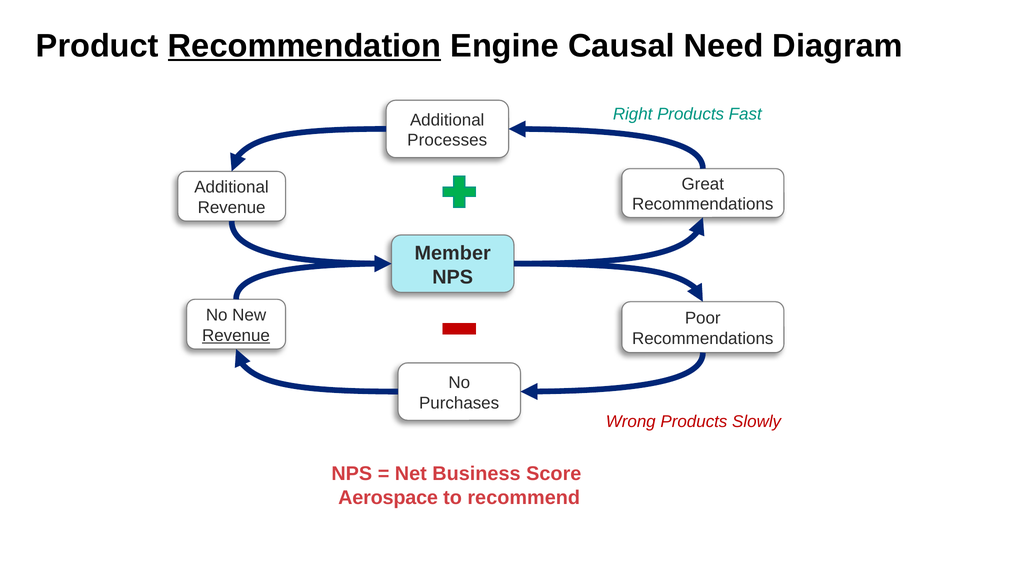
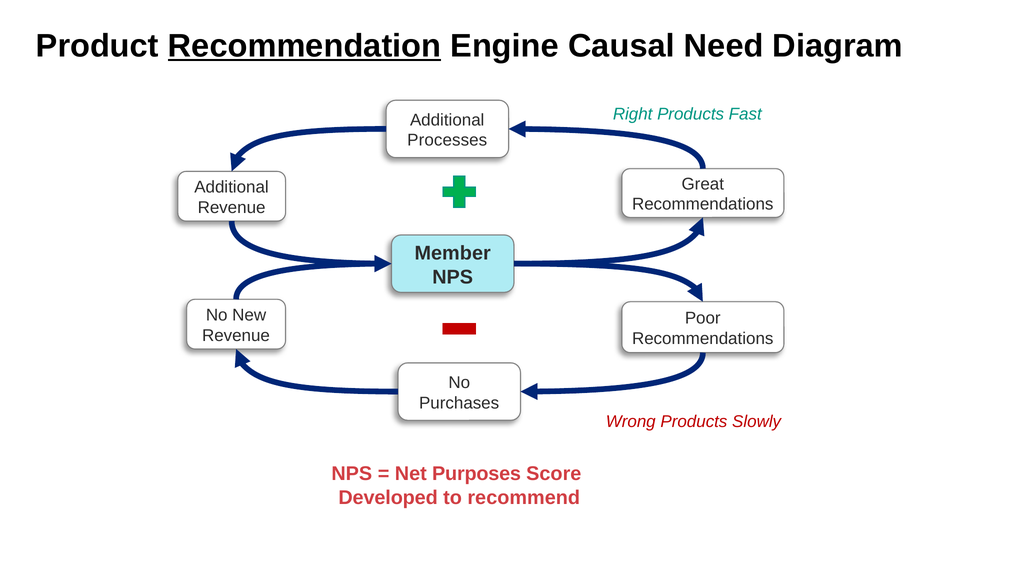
Revenue underline: present -> none (236, 335)
Business: Business -> Purposes (477, 474)
Aerospace: Aerospace -> Developed (388, 497)
